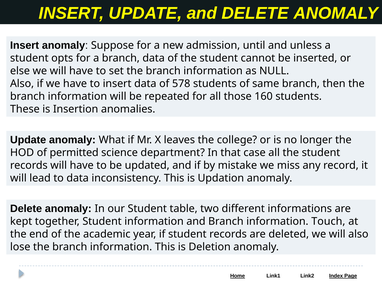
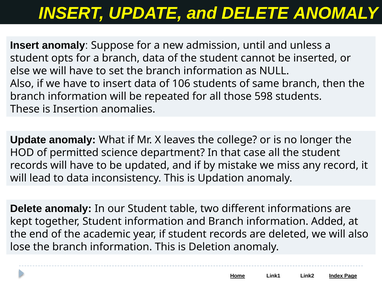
578: 578 -> 106 (181, 83)
160: 160 -> 598 (264, 96)
Touch: Touch -> Added (328, 221)
